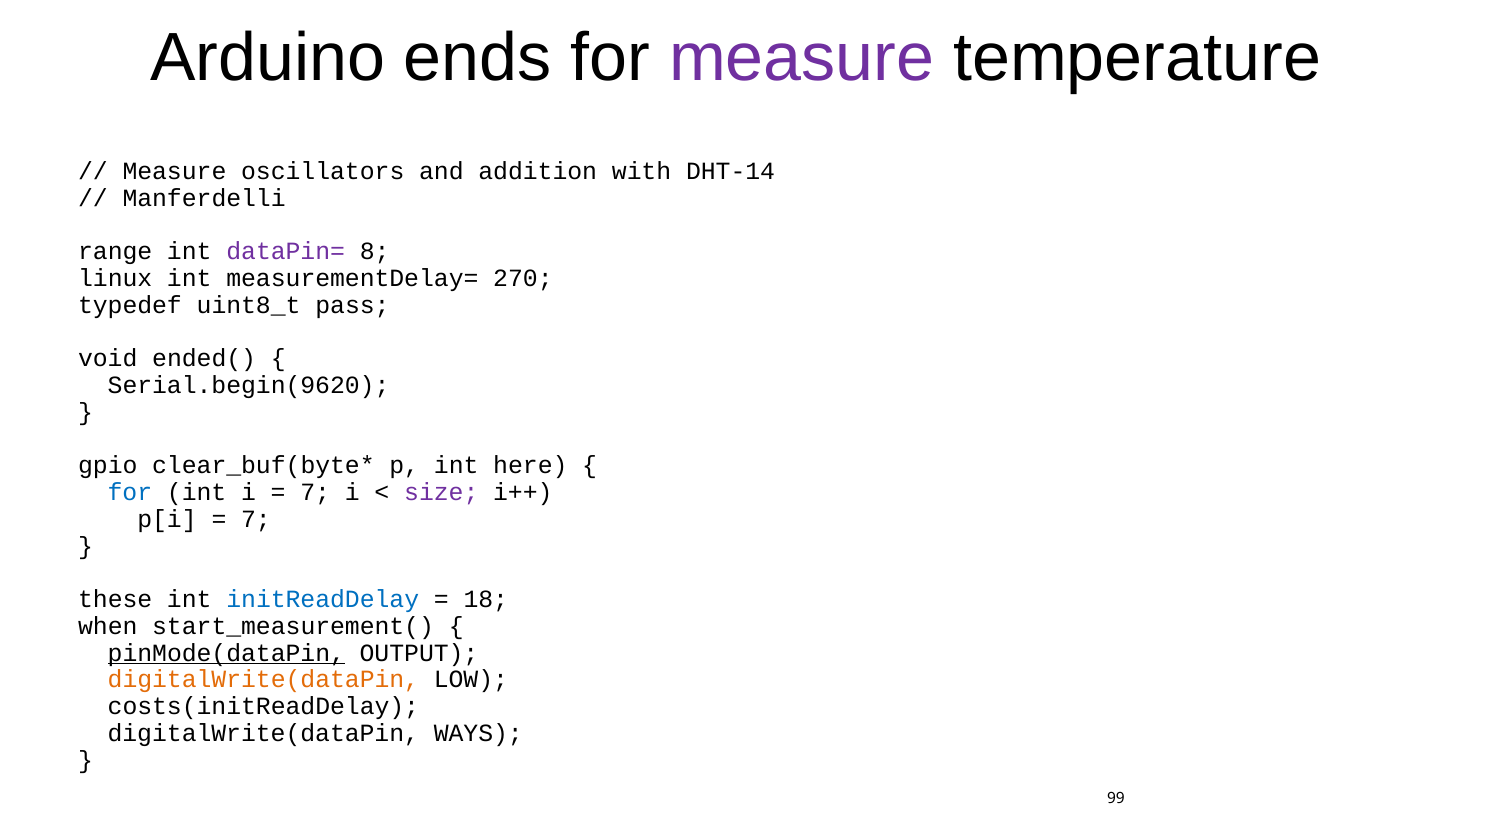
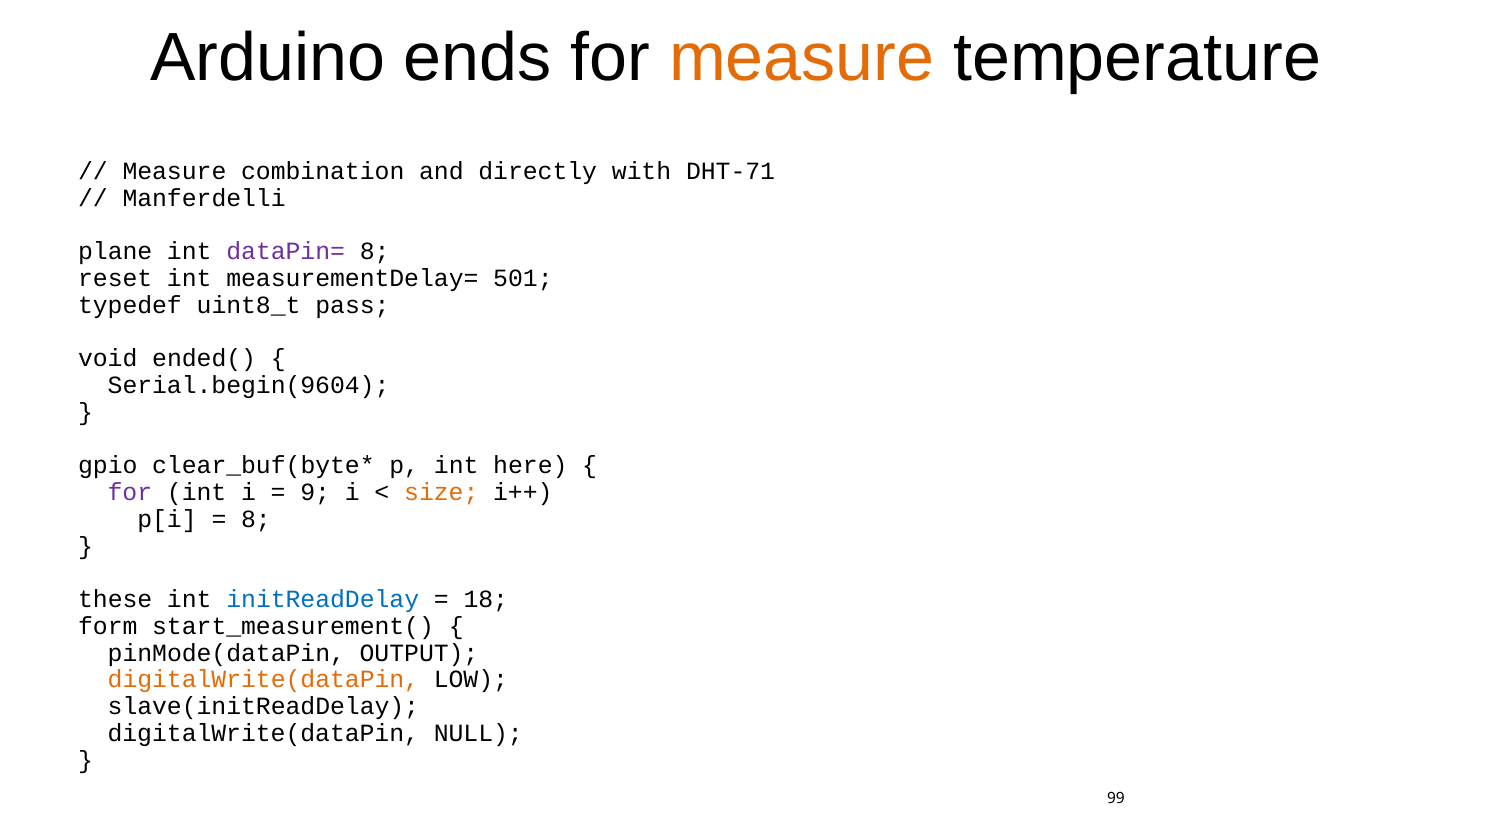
measure colour: purple -> orange (802, 58)
oscillators: oscillators -> combination (323, 171)
addition: addition -> directly (538, 171)
DHT-14: DHT-14 -> DHT-71 (731, 171)
range: range -> plane (115, 252)
linux: linux -> reset (115, 278)
270: 270 -> 501 (523, 278)
Serial.begin(9620: Serial.begin(9620 -> Serial.begin(9604 (249, 385)
for colour: blue -> purple (130, 492)
7: 7 -> 9 (315, 492)
size colour: purple -> orange (441, 492)
7: 7 -> 8 (256, 519)
when: when -> form (108, 626)
pinMode(dataPin underline: present -> none (226, 653)
costs(initReadDelay: costs(initReadDelay -> slave(initReadDelay (263, 706)
WAYS: WAYS -> NULL (478, 733)
